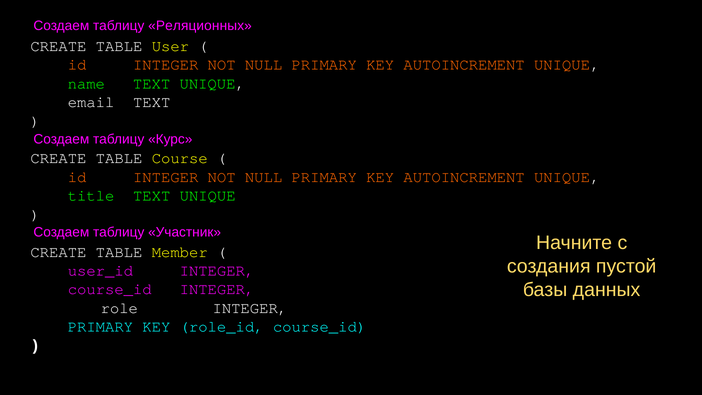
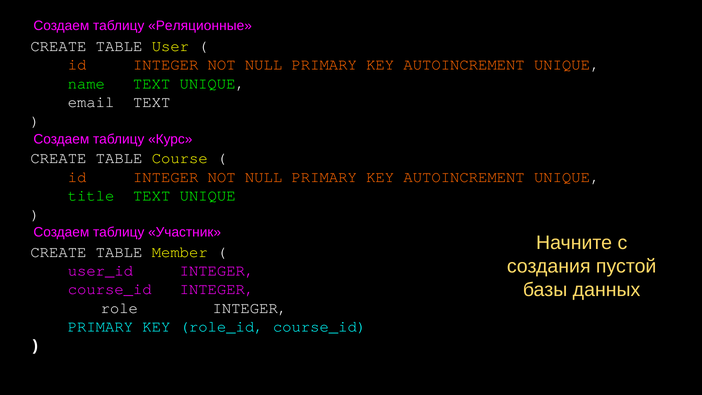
Реляционных: Реляционных -> Реляционные (200, 26)
